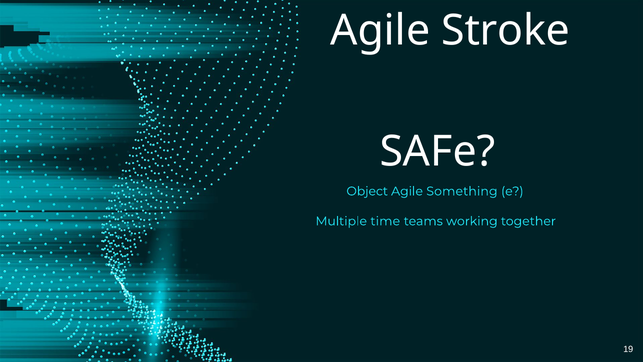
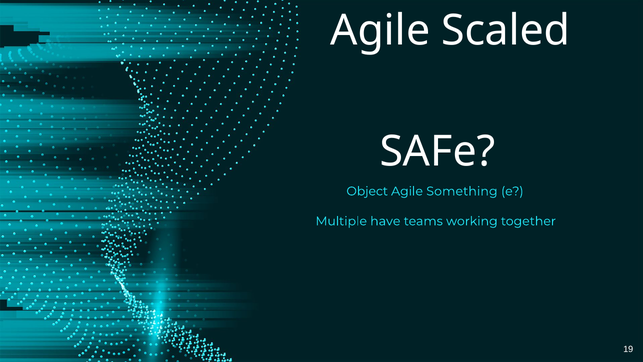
Stroke: Stroke -> Scaled (506, 30)
time: time -> have (385, 221)
